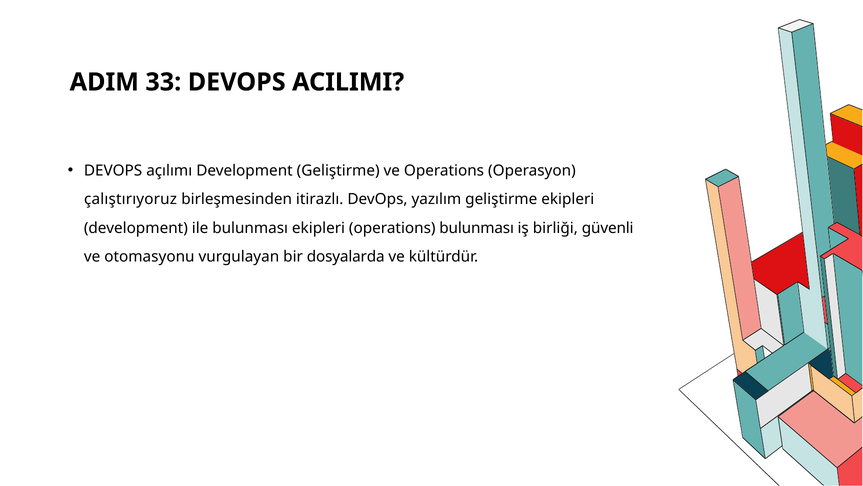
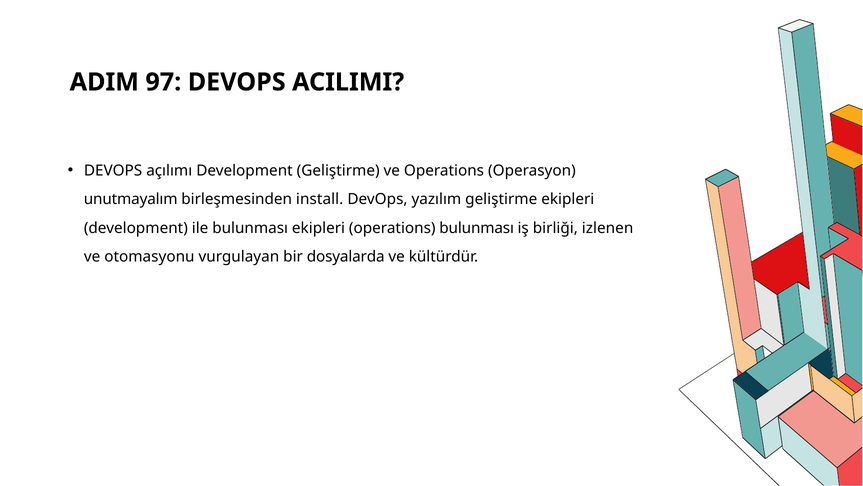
33: 33 -> 97 (163, 82)
çalıştırıyoruz: çalıştırıyoruz -> unutmayalım (131, 199)
itirazlı: itirazlı -> install (320, 199)
güvenli: güvenli -> izlenen (608, 228)
